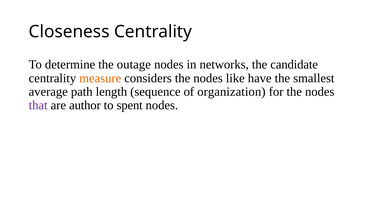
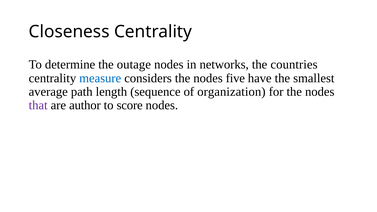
candidate: candidate -> countries (294, 65)
measure colour: orange -> blue (100, 78)
like: like -> five (235, 78)
spent: spent -> score (130, 105)
